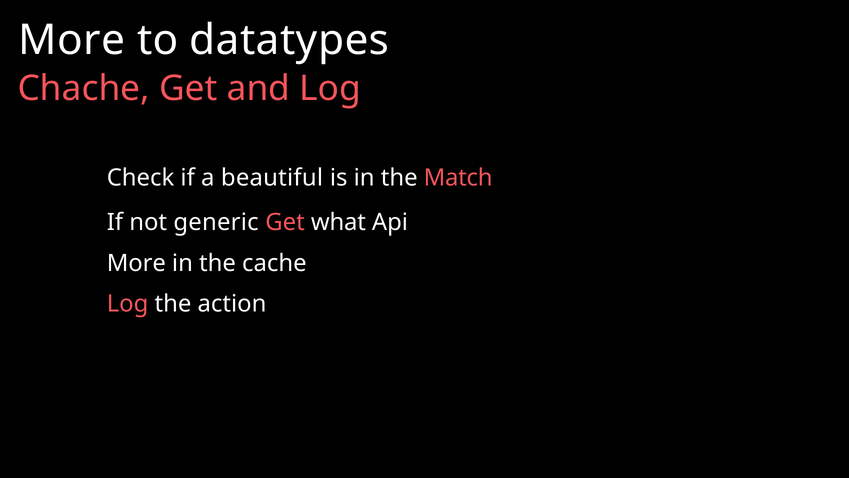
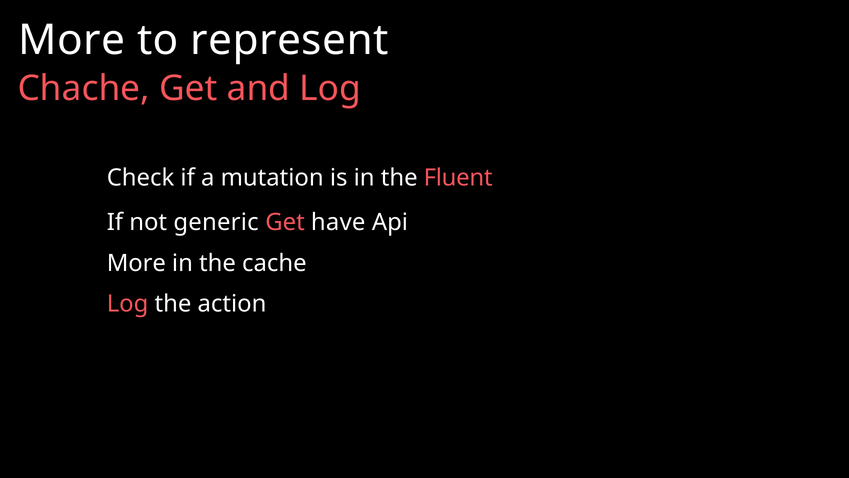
datatypes: datatypes -> represent (289, 40)
beautiful: beautiful -> mutation (272, 177)
Match: Match -> Fluent (458, 177)
what: what -> have (338, 222)
